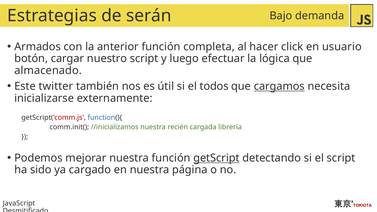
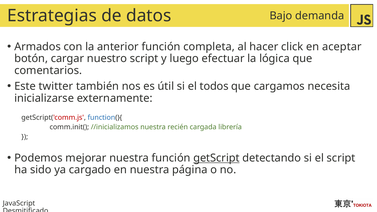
serán: serán -> datos (149, 16)
usuario: usuario -> aceptar (342, 47)
almacenado: almacenado -> comentarios (48, 70)
cargamos underline: present -> none (279, 86)
